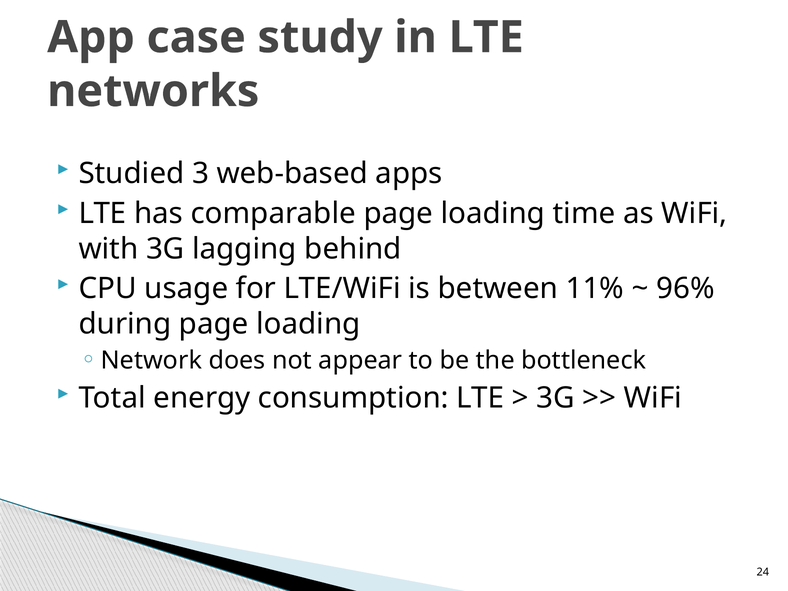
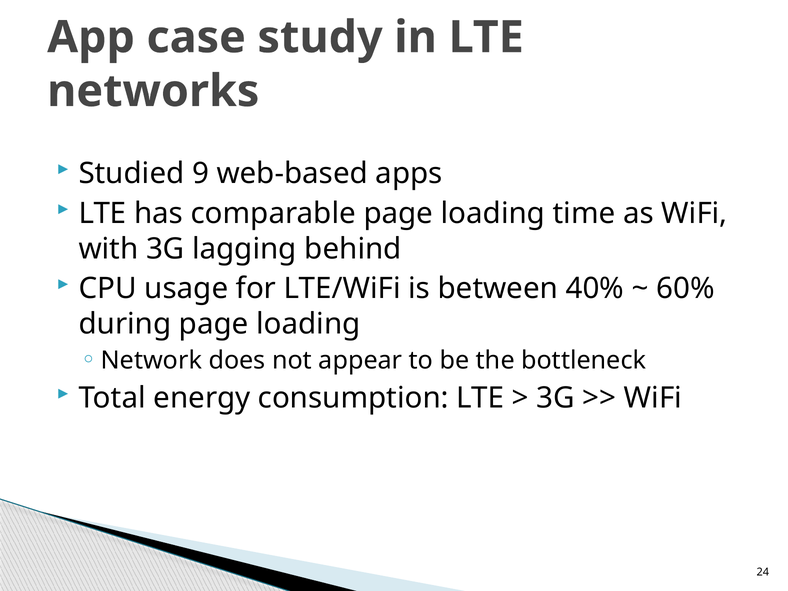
3: 3 -> 9 (201, 174)
11%: 11% -> 40% (595, 289)
96%: 96% -> 60% (685, 289)
